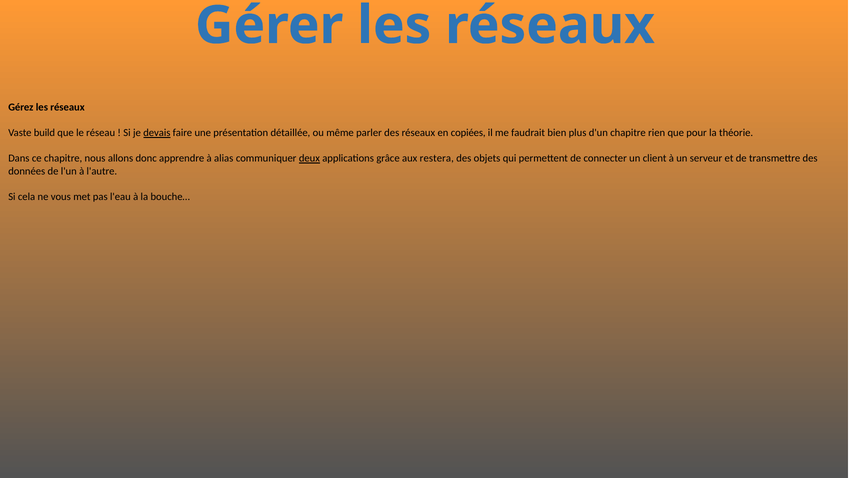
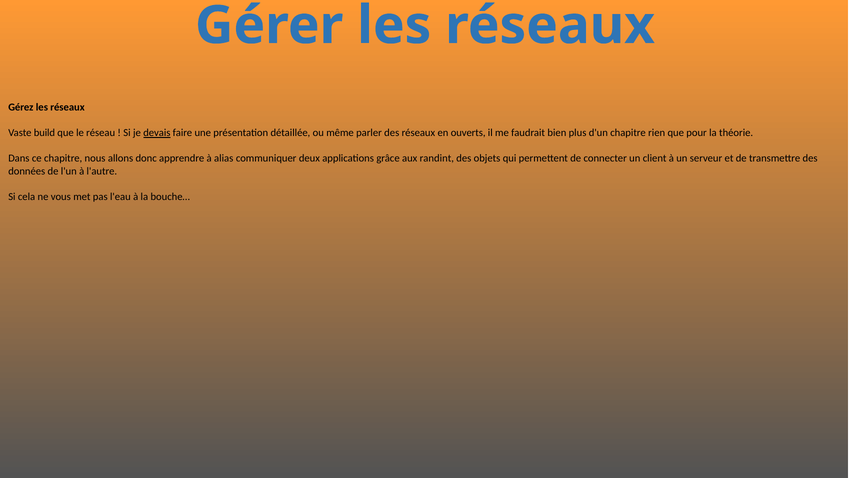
copiées: copiées -> ouverts (468, 133)
deux underline: present -> none (309, 159)
restera: restera -> randint (437, 159)
